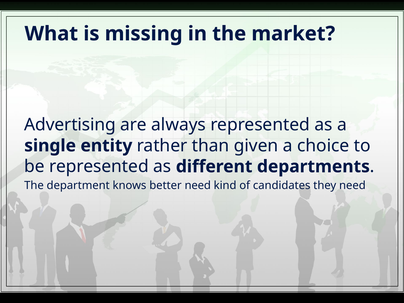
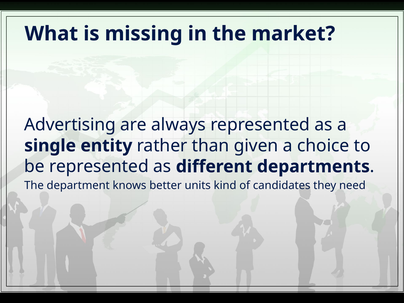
better need: need -> units (198, 186)
